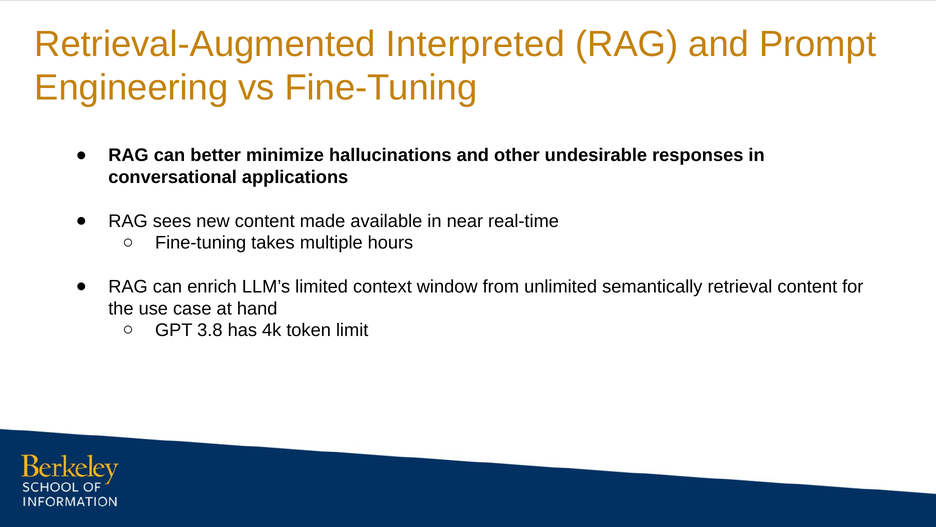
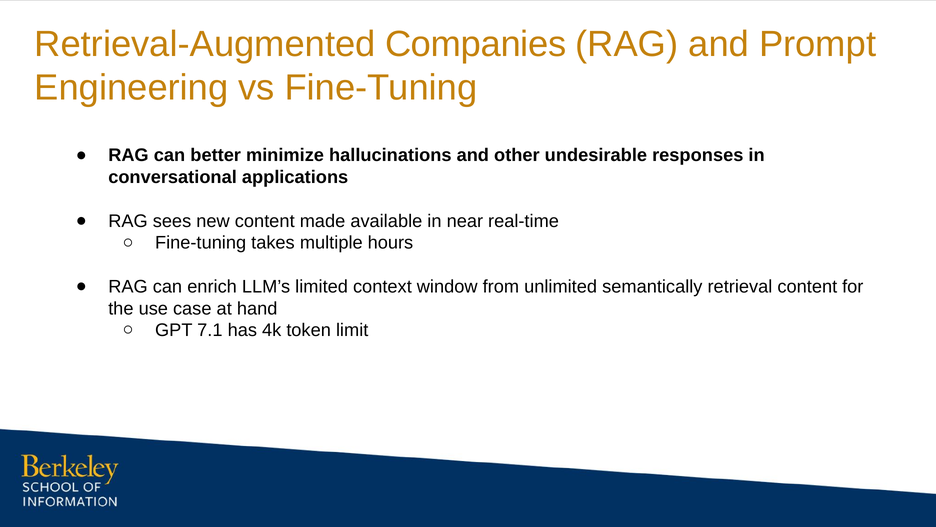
Interpreted: Interpreted -> Companies (476, 44)
3.8: 3.8 -> 7.1 (210, 330)
